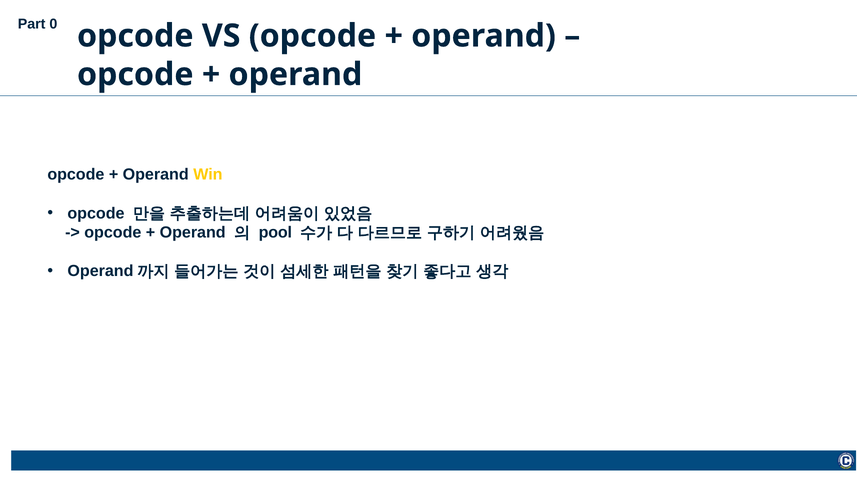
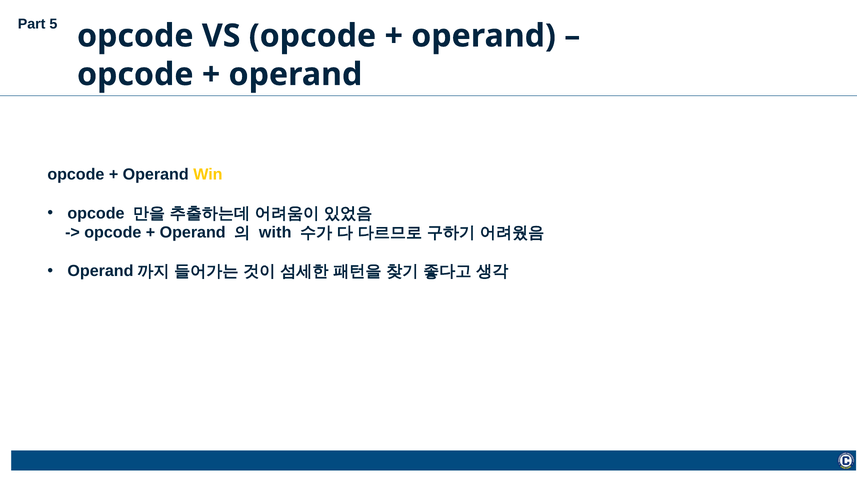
0: 0 -> 5 (53, 24)
pool: pool -> with (275, 233)
